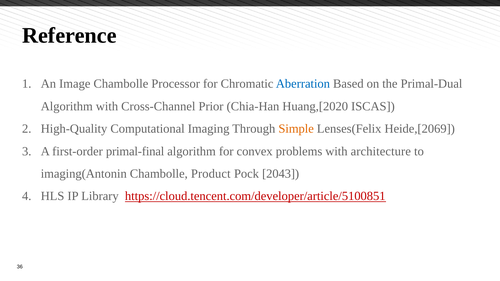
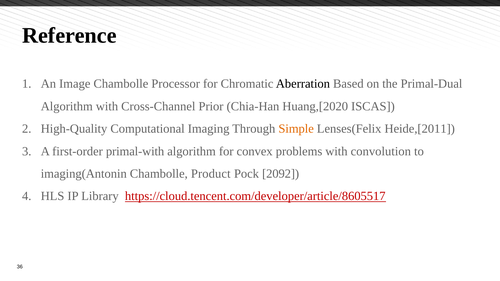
Aberration colour: blue -> black (303, 84)
Heide,[2069: Heide,[2069 -> Heide,[2011 (420, 129)
primal-final: primal-final -> primal-with (135, 151)
architecture: architecture -> convolution (381, 151)
2043: 2043 -> 2092 (281, 174)
https://cloud.tencent.com/developer/article/5100851: https://cloud.tencent.com/developer/article/5100851 -> https://cloud.tencent.com/developer/article/8605517 (255, 196)
